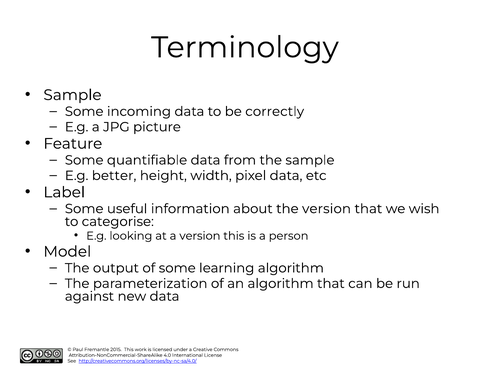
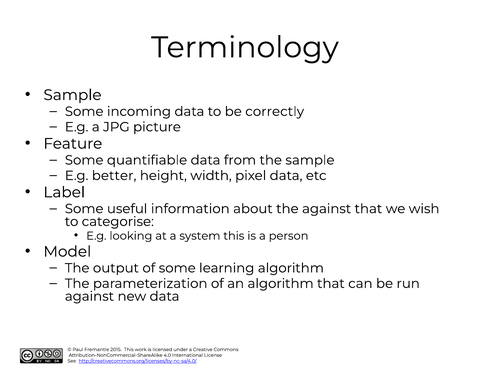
the version: version -> against (327, 208)
a version: version -> system (200, 236)
